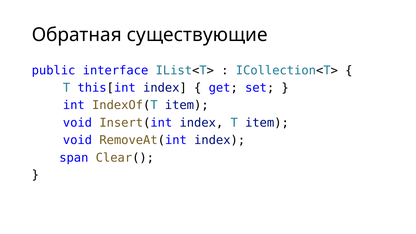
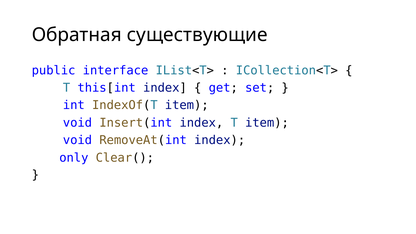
span: span -> only (74, 158)
